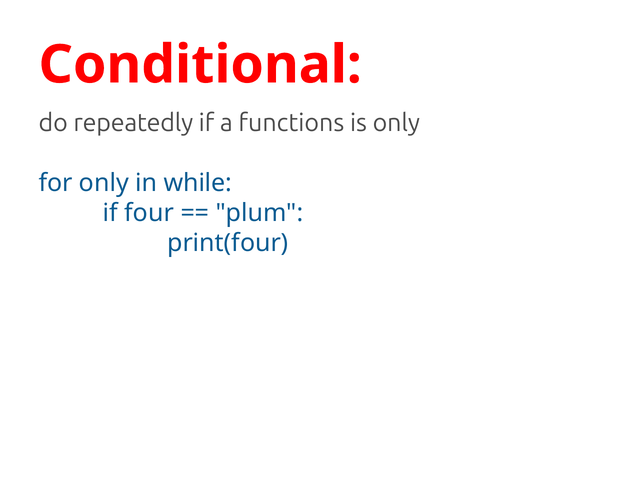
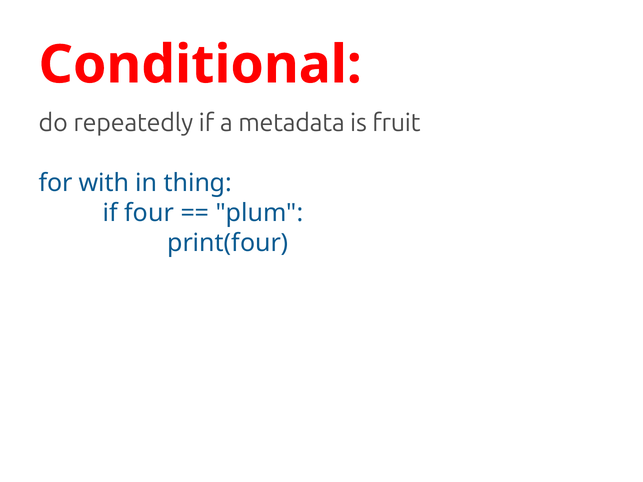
functions: functions -> metadata (292, 123)
is only: only -> fruit (396, 123)
for only: only -> with (104, 183)
while: while -> thing (198, 183)
